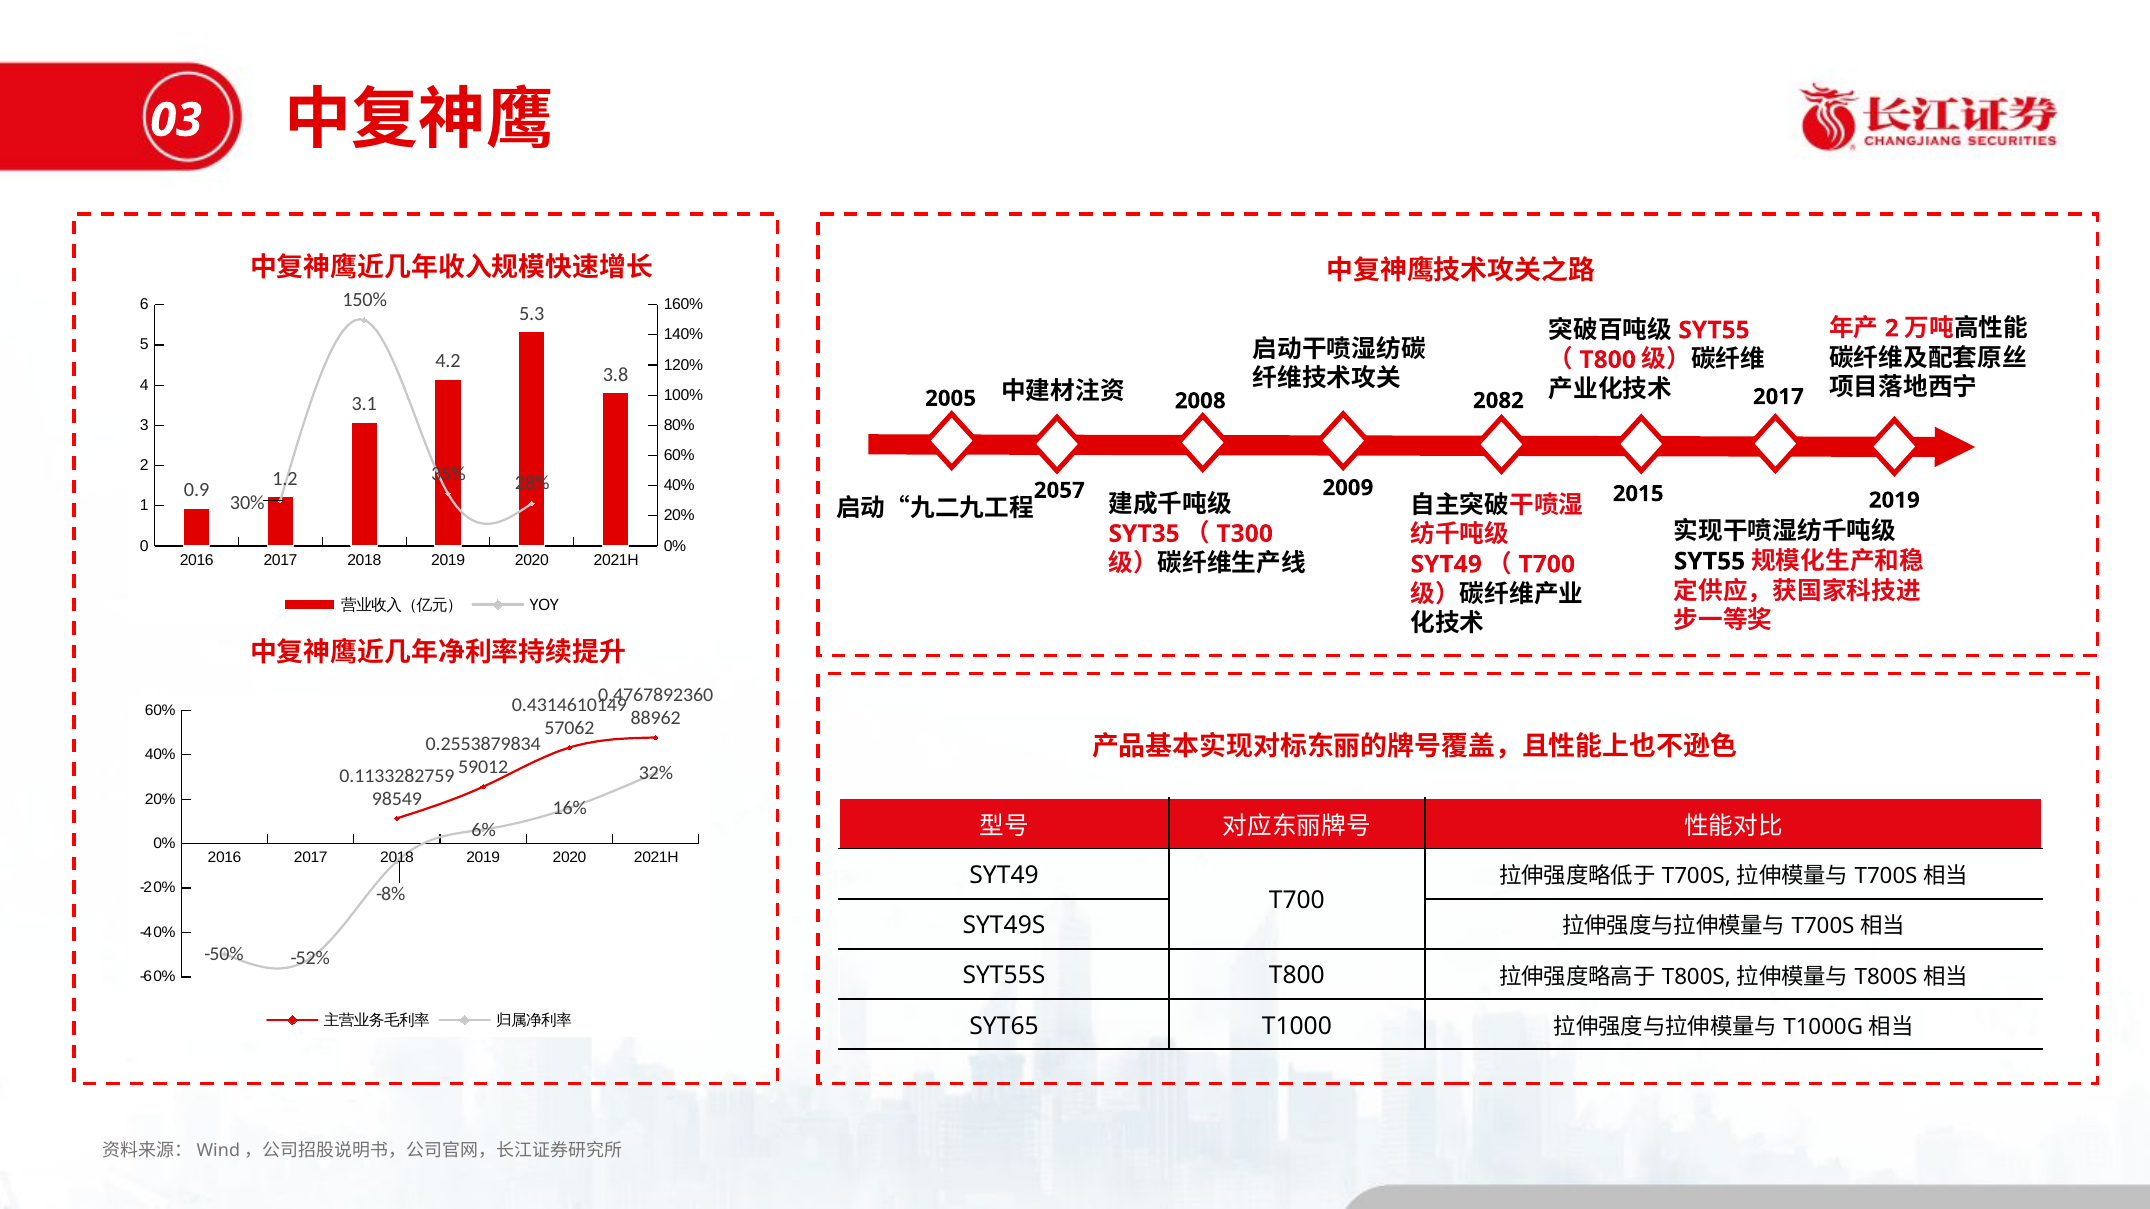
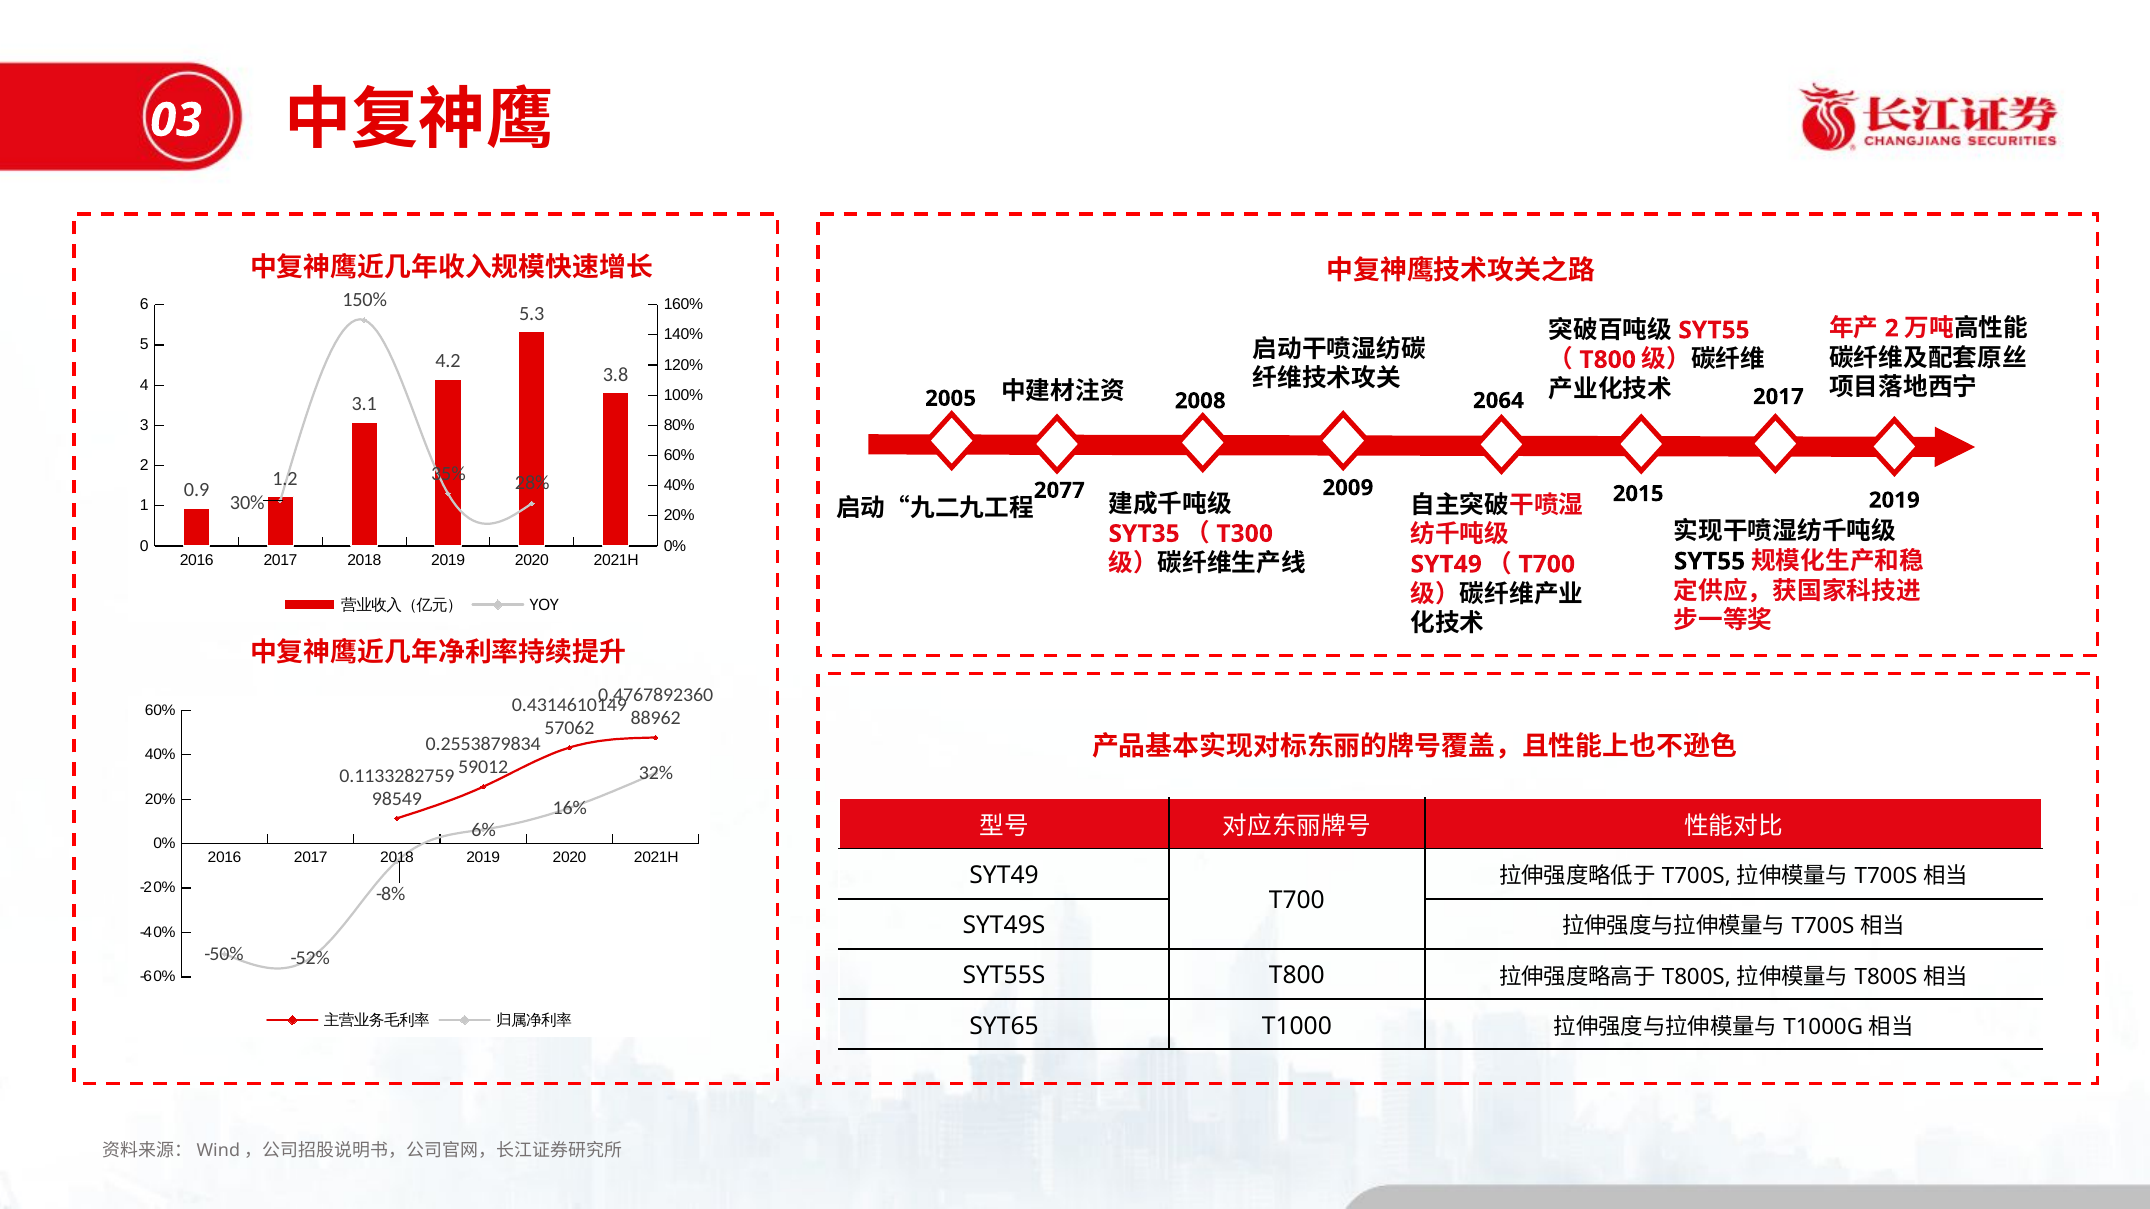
2082: 2082 -> 2064 (1498, 401)
2057: 2057 -> 2077 (1059, 491)
